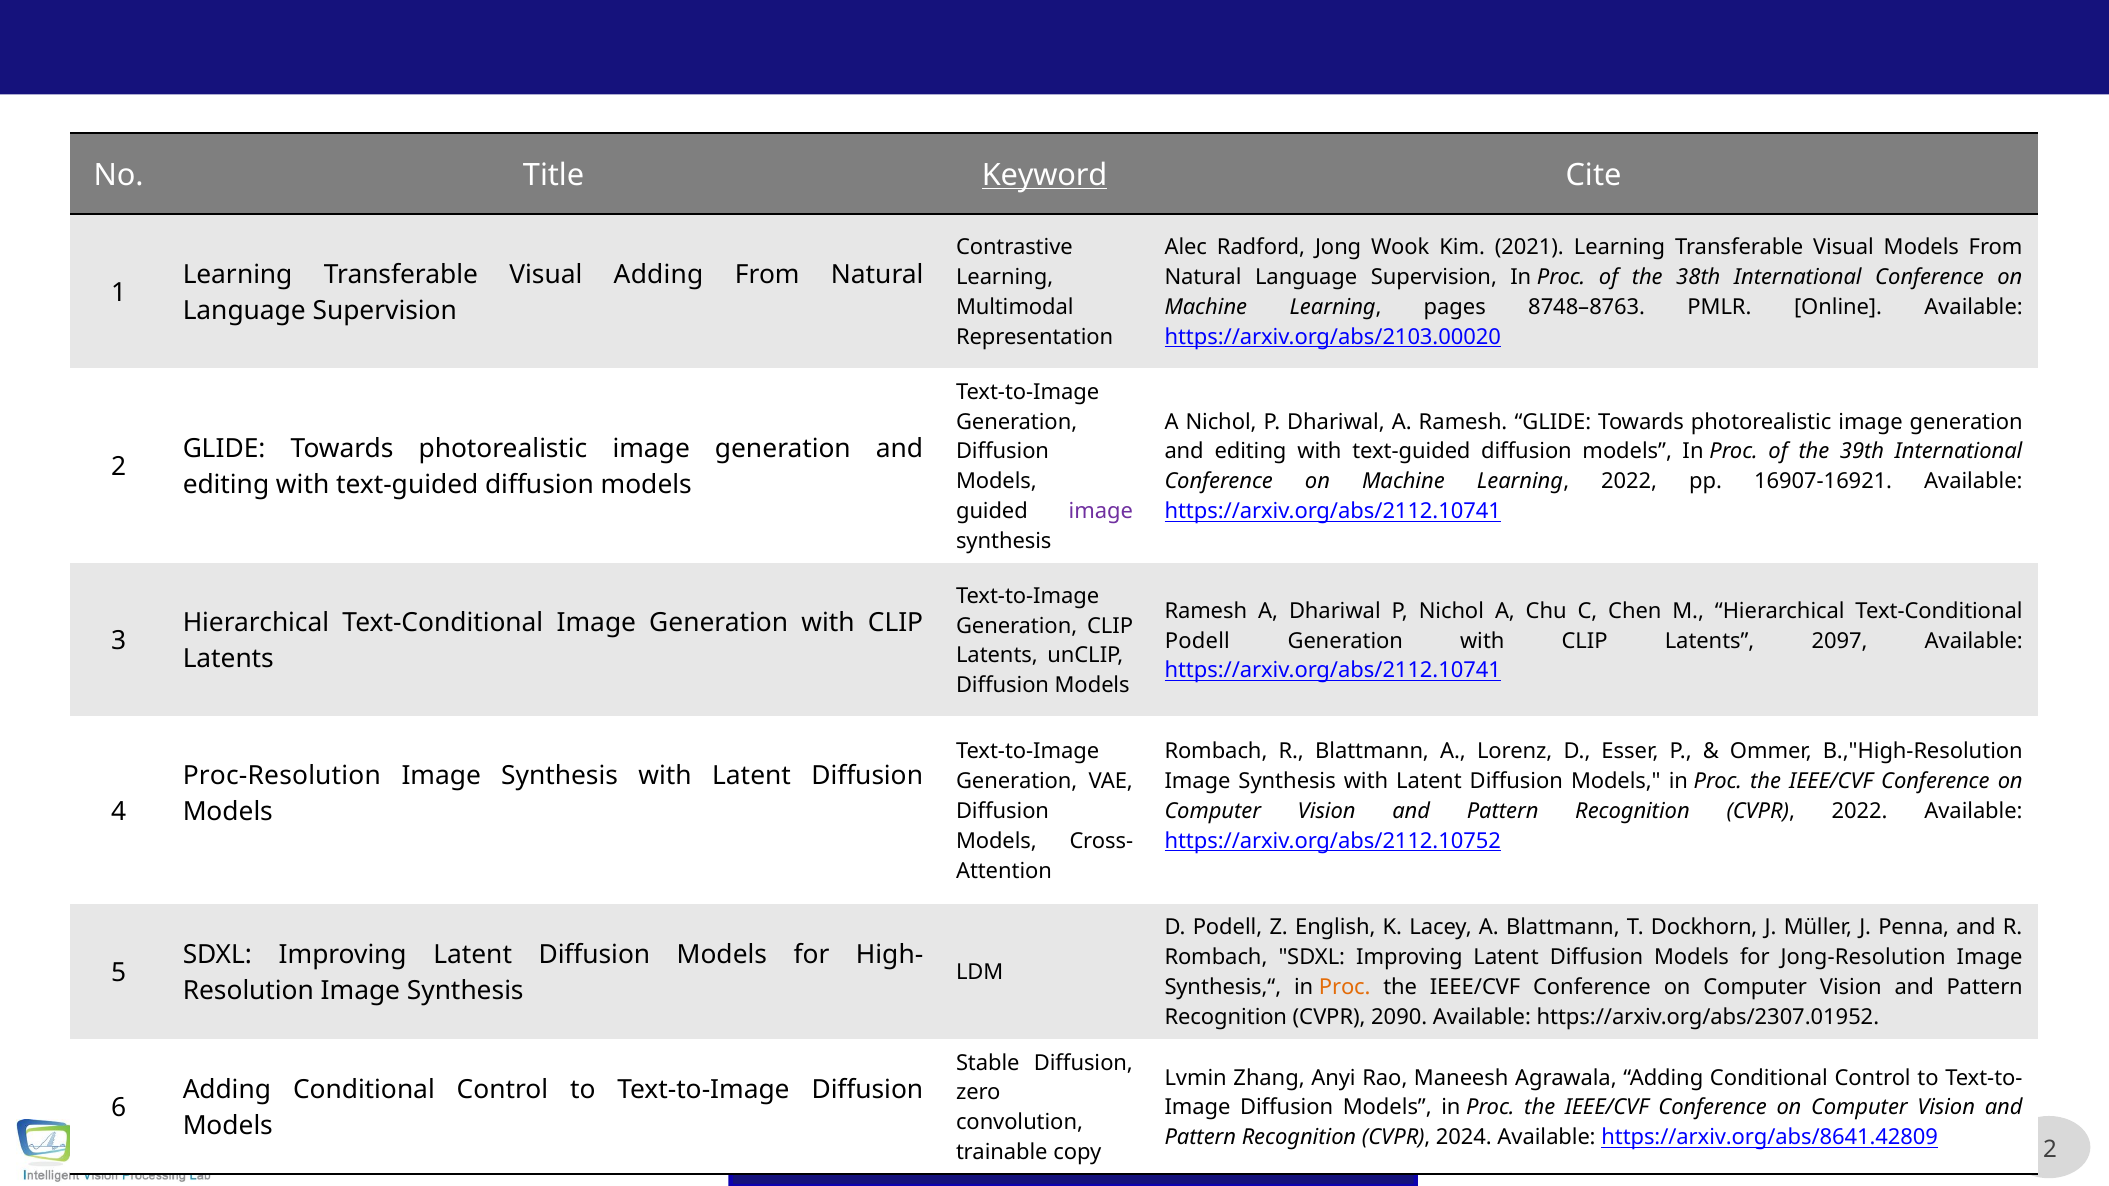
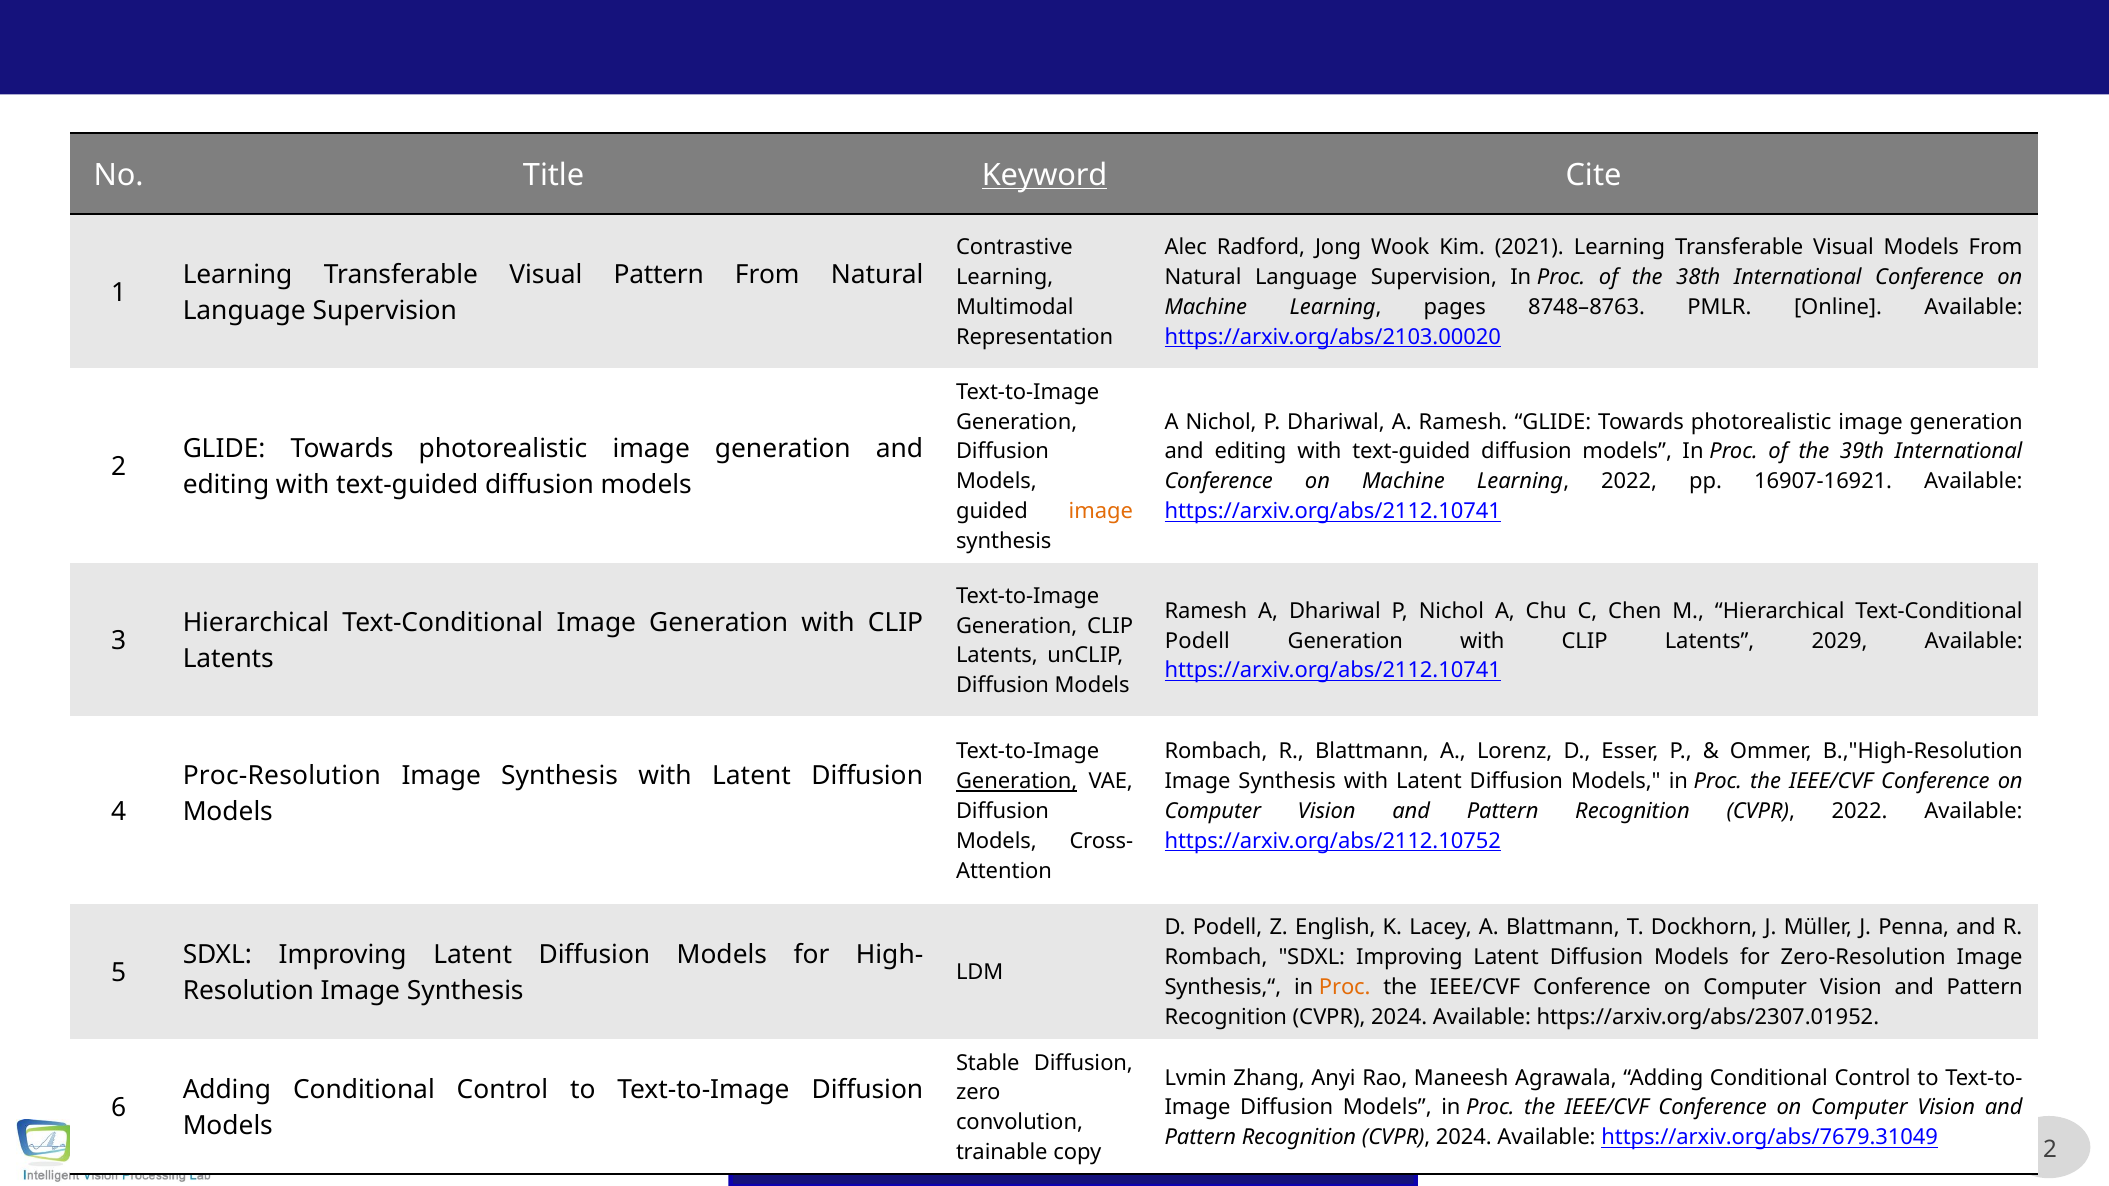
Visual Adding: Adding -> Pattern (659, 275)
image colour: purple -> orange (1101, 511)
2097: 2097 -> 2029 (1840, 641)
Generation underline: none -> present (1017, 782)
Jong-Resolution: Jong-Resolution -> Zero-Resolution (1863, 958)
2090: 2090 -> 2024 (1399, 1017)
https://arxiv.org/abs/8641.42809: https://arxiv.org/abs/8641.42809 -> https://arxiv.org/abs/7679.31049 (1770, 1138)
